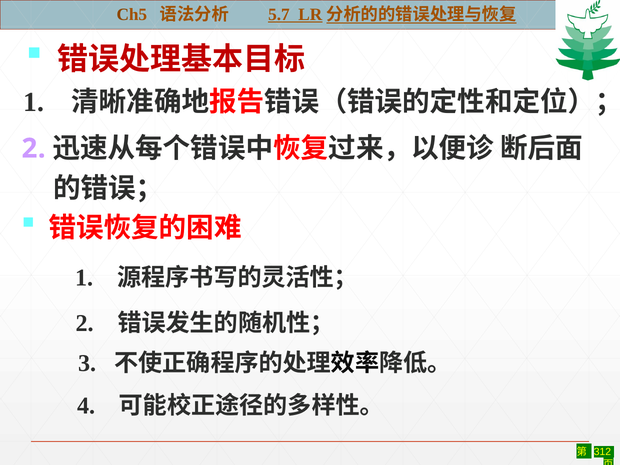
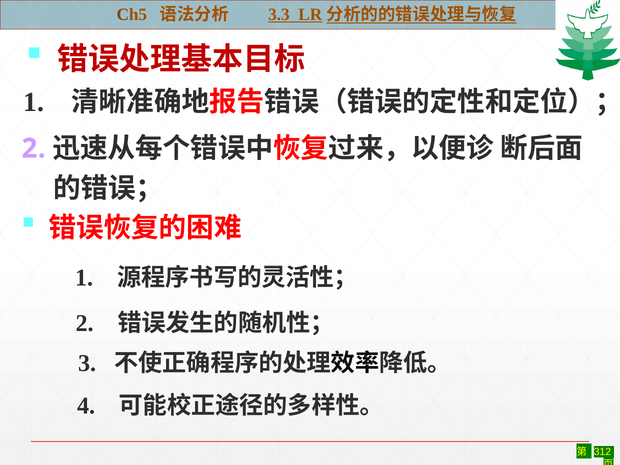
5.7: 5.7 -> 3.3 (279, 15)
